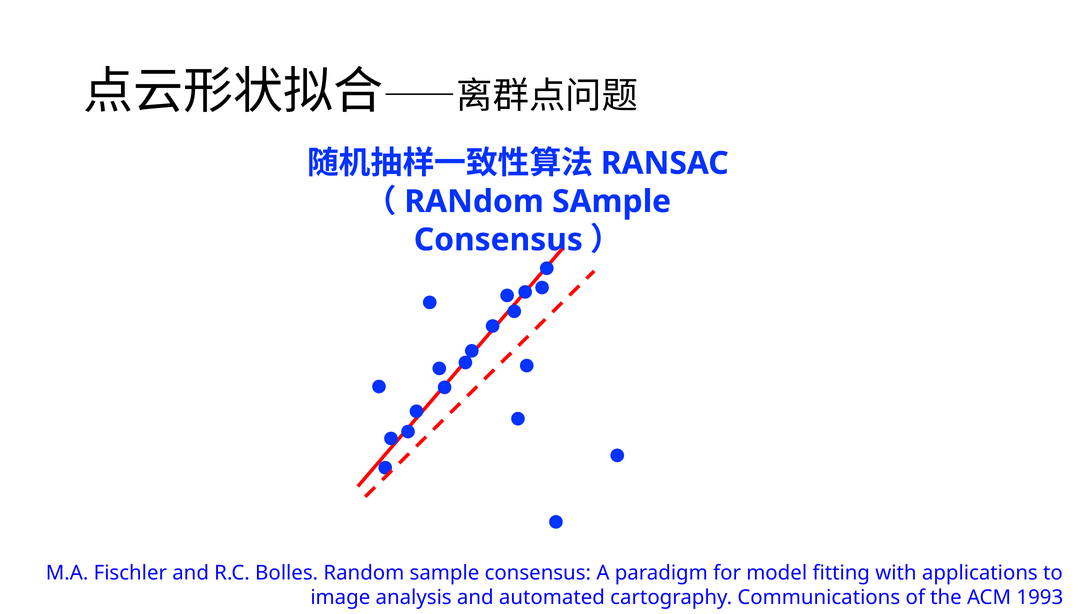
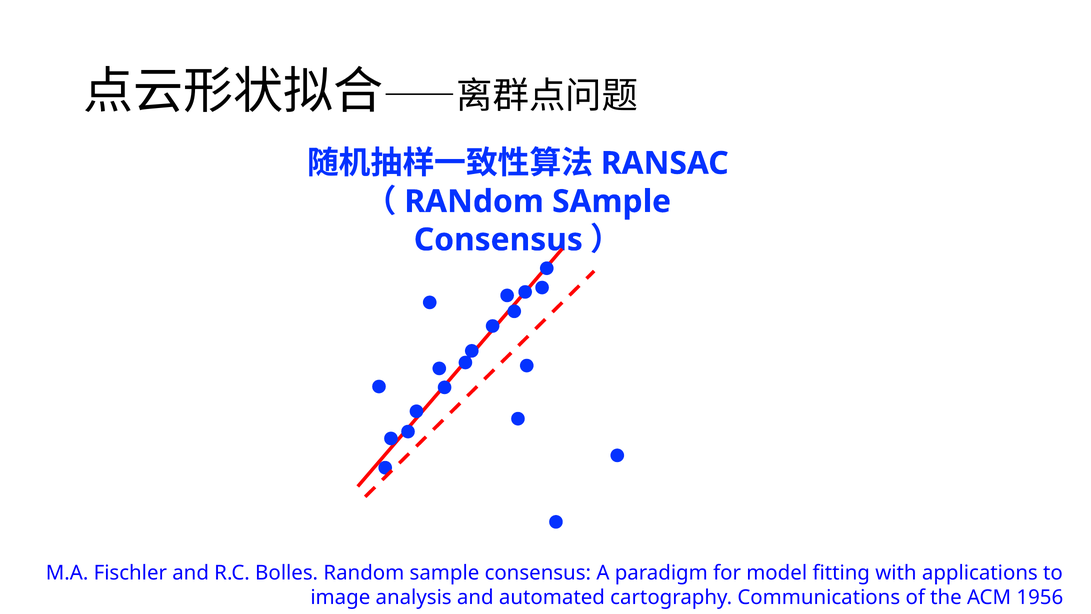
1993: 1993 -> 1956 (1040, 597)
